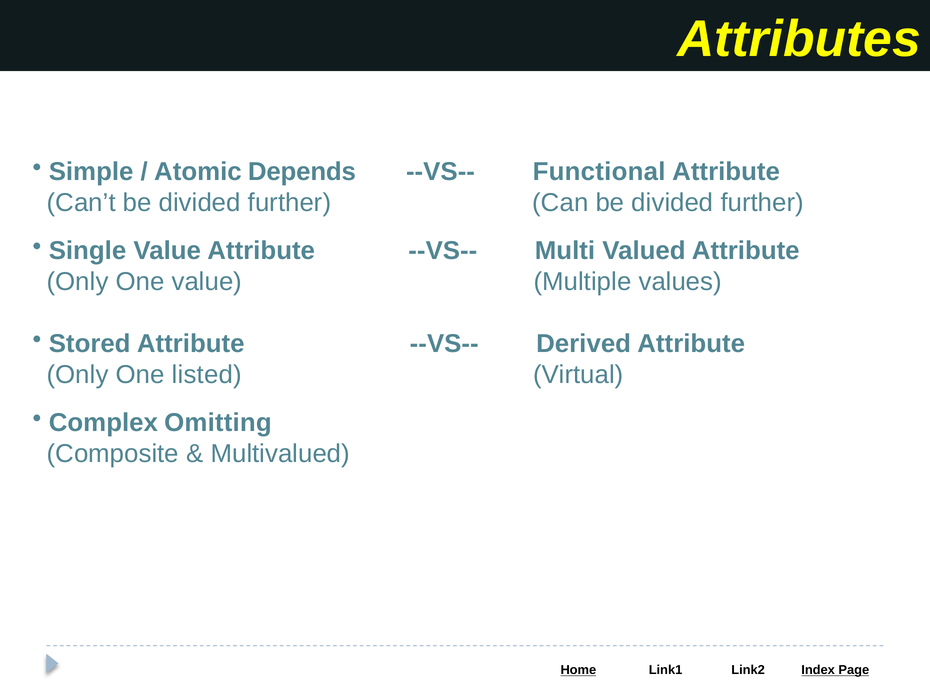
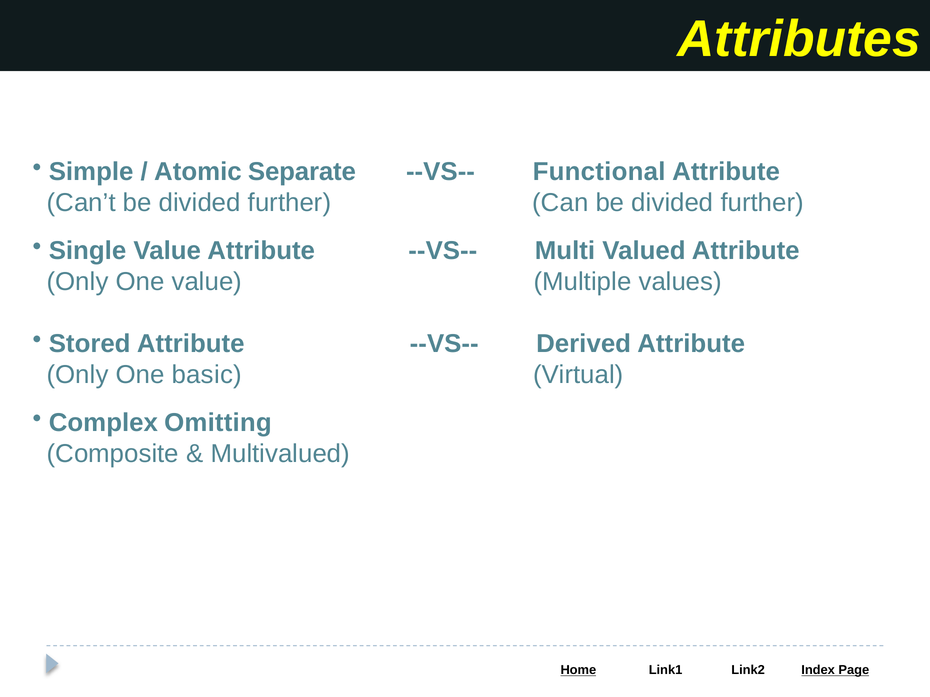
Depends: Depends -> Separate (302, 172)
listed: listed -> basic (207, 375)
